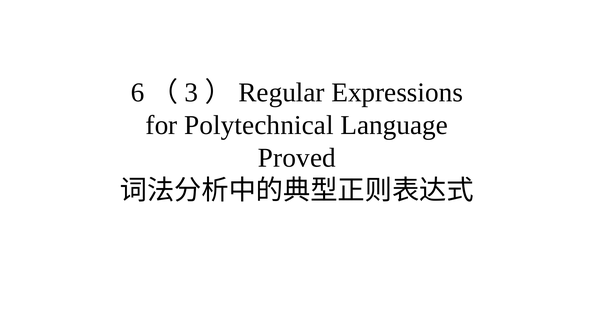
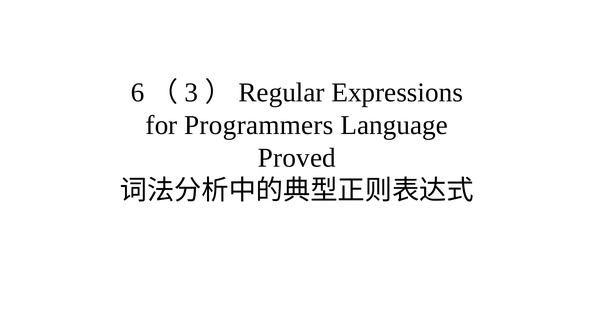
Polytechnical: Polytechnical -> Programmers (259, 125)
